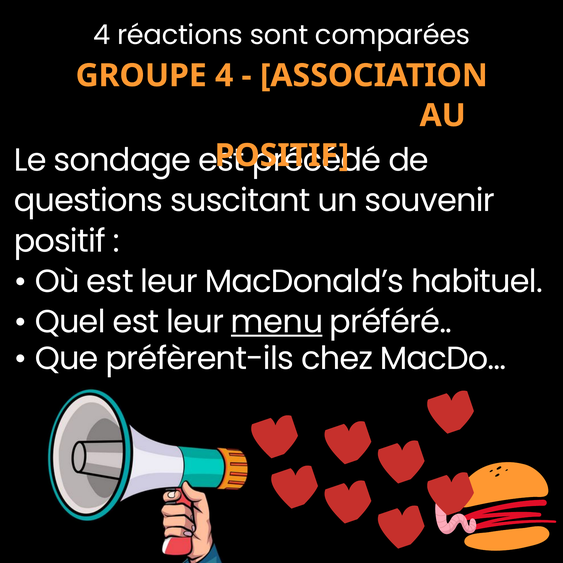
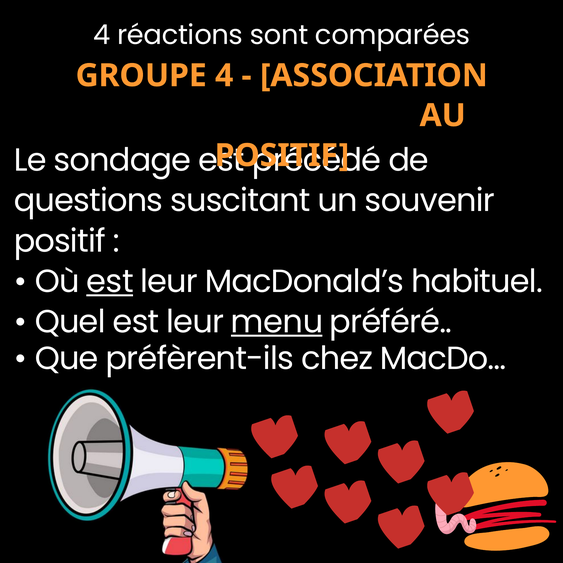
est underline: none -> present (110, 282)
